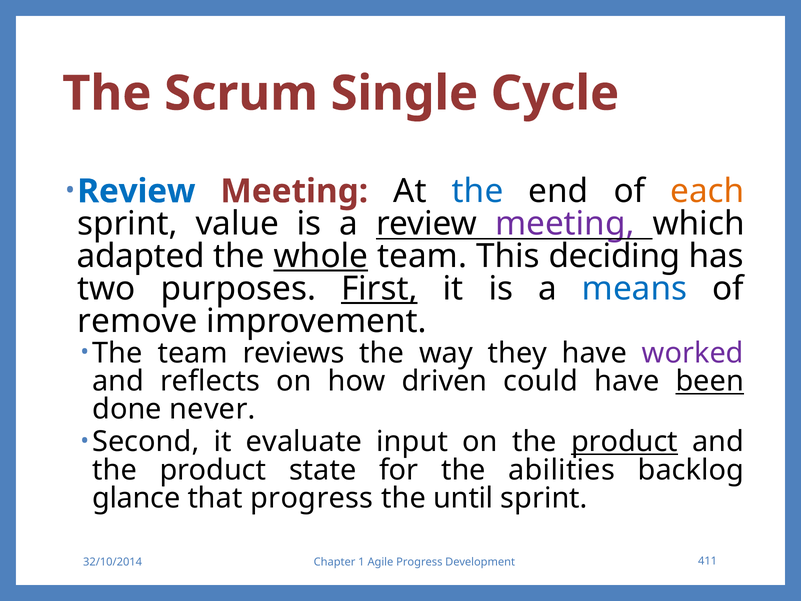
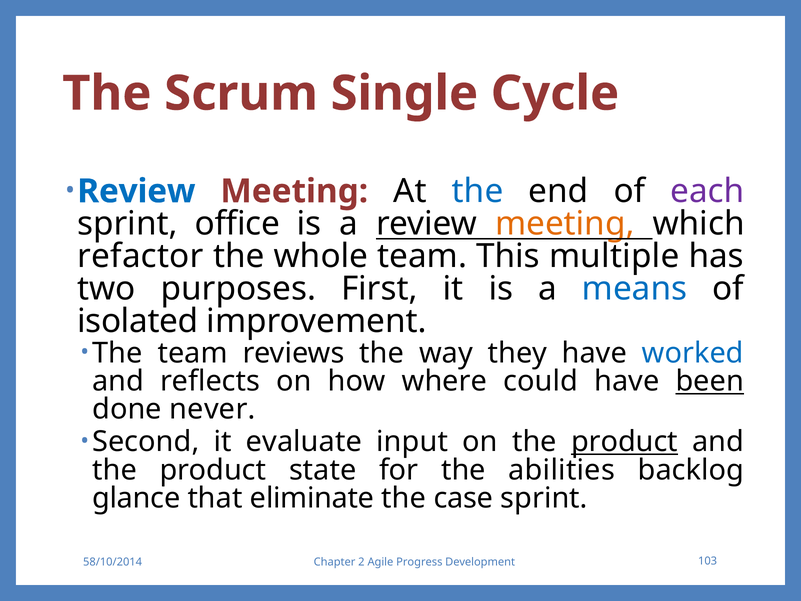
each colour: orange -> purple (707, 191)
value: value -> office (237, 224)
meeting colour: purple -> orange (565, 224)
adapted: adapted -> refactor (140, 256)
whole underline: present -> none (321, 256)
deciding: deciding -> multiple (614, 256)
First underline: present -> none (379, 289)
remove: remove -> isolated (138, 321)
worked colour: purple -> blue (693, 353)
driven: driven -> where (444, 381)
that progress: progress -> eliminate (312, 498)
until: until -> case (463, 498)
32/10/2014: 32/10/2014 -> 58/10/2014 (113, 562)
1: 1 -> 2 (361, 562)
411: 411 -> 103 (708, 561)
